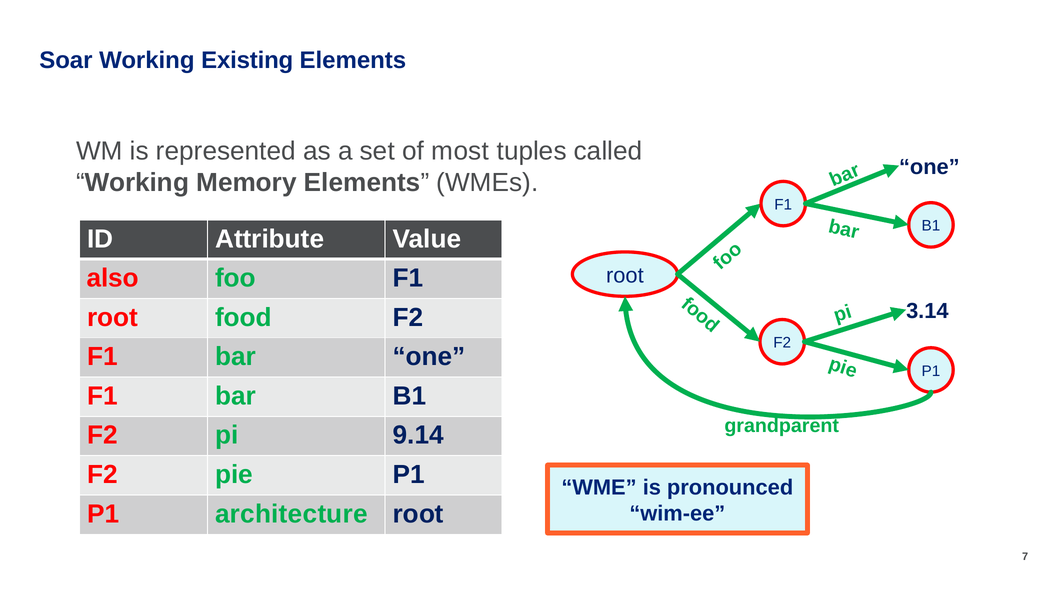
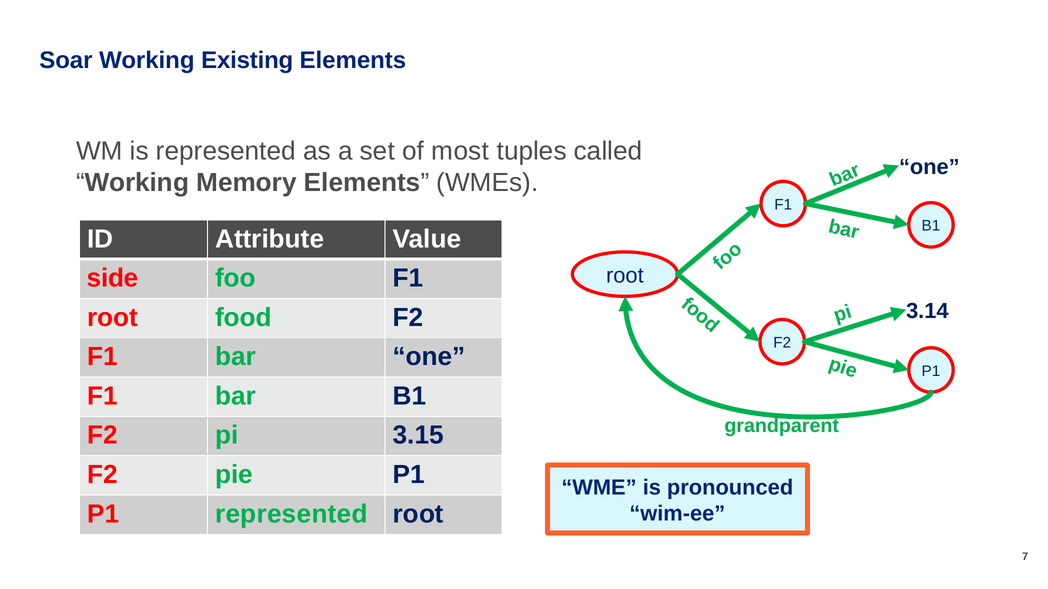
also: also -> side (113, 278)
9.14: 9.14 -> 3.15 (418, 436)
P1 architecture: architecture -> represented (291, 514)
